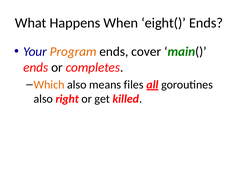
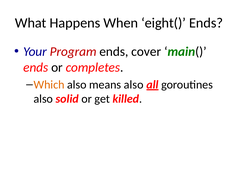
Program colour: orange -> red (73, 52)
means files: files -> also (134, 85)
right: right -> solid (67, 99)
